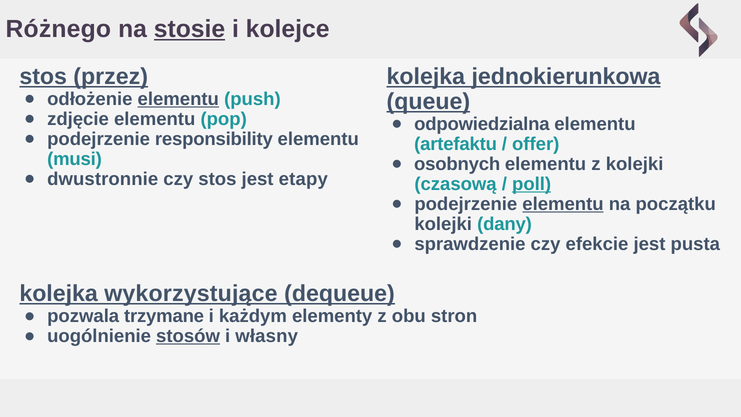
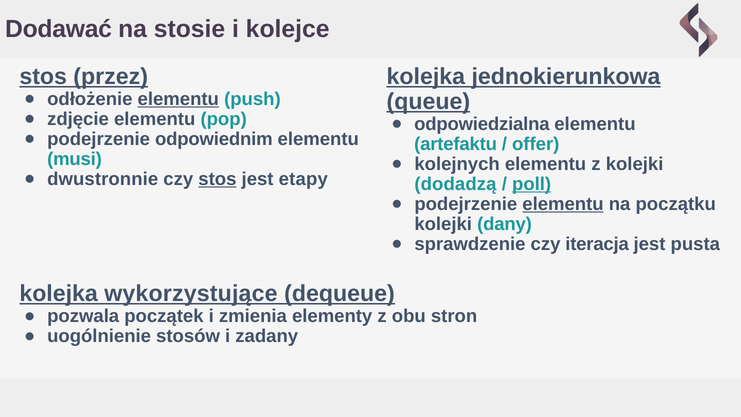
Różnego: Różnego -> Dodawać (59, 29)
stosie underline: present -> none (189, 29)
responsibility: responsibility -> odpowiednim (214, 139)
osobnych: osobnych -> kolejnych (457, 164)
stos underline: none -> present (217, 179)
czasową: czasową -> dodadzą (455, 184)
efekcie: efekcie -> iteracja (597, 244)
trzymane: trzymane -> początek (164, 316)
każdym: każdym -> zmienia (253, 316)
stosów underline: present -> none (188, 336)
własny: własny -> zadany (267, 336)
